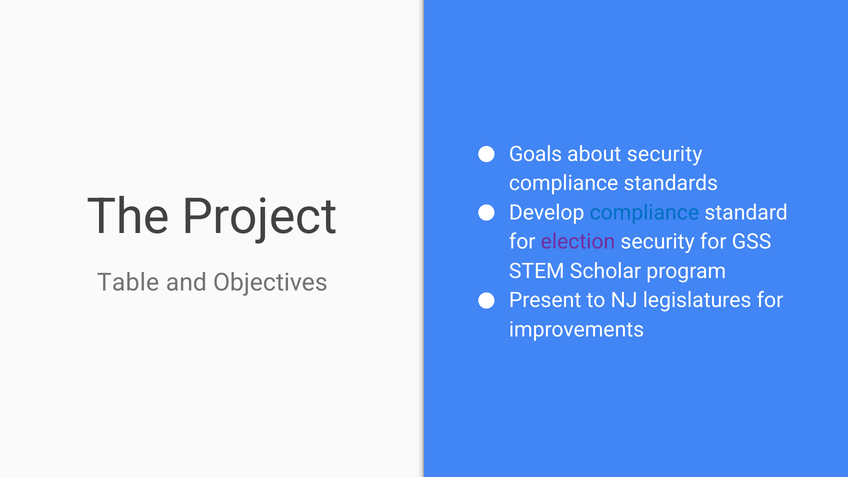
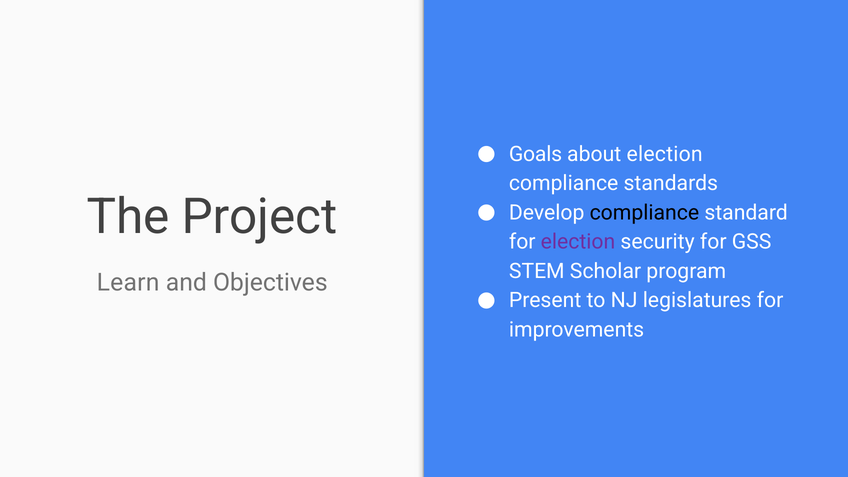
about security: security -> election (665, 154)
compliance colour: blue -> black (644, 213)
Table: Table -> Learn (128, 283)
